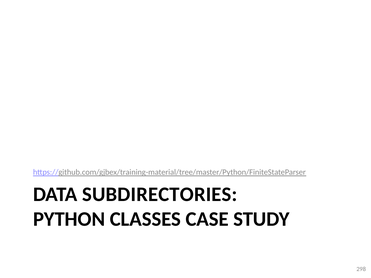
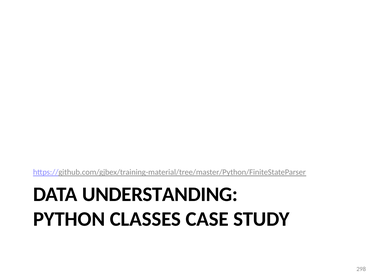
SUBDIRECTORIES: SUBDIRECTORIES -> UNDERSTANDING (160, 194)
